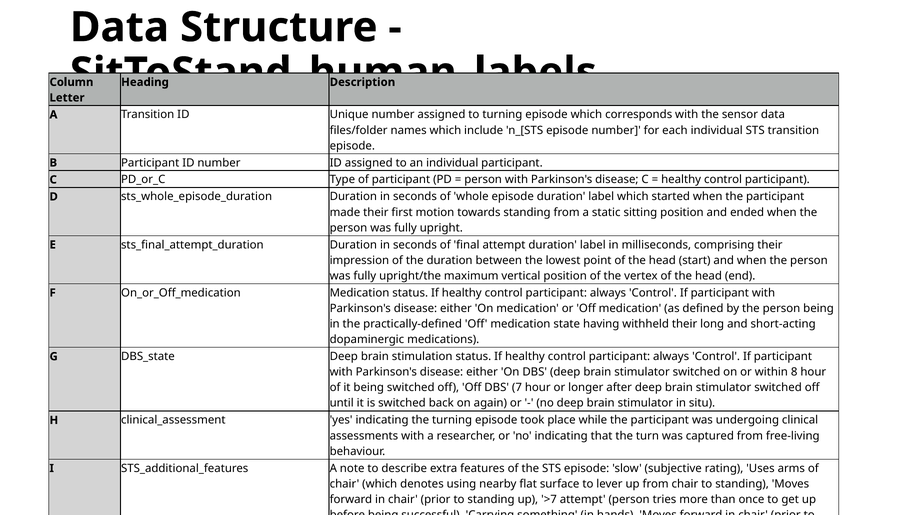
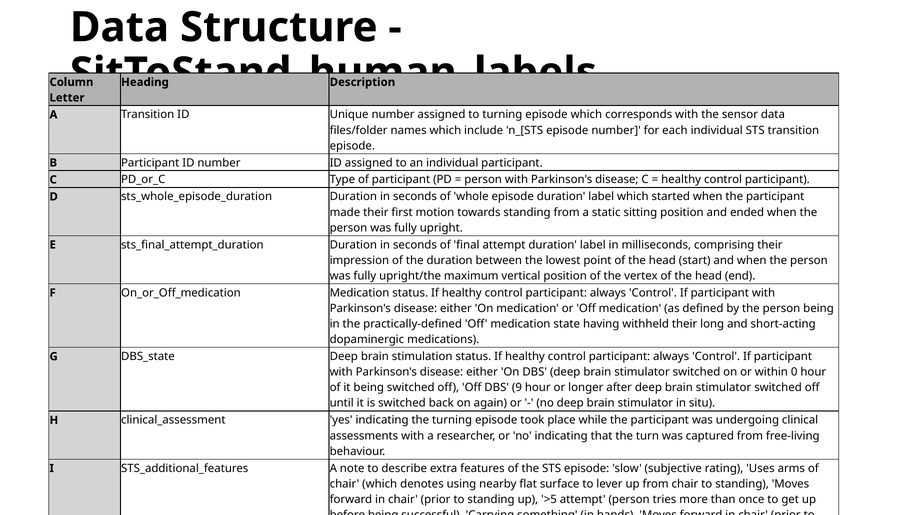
within 8: 8 -> 0 (794, 372)
7: 7 -> 9 (517, 388)
>7: >7 -> >5 (549, 500)
